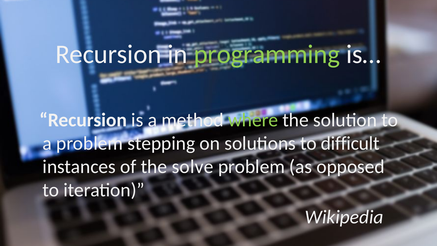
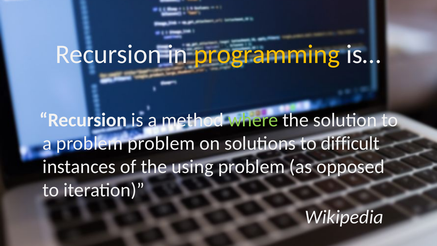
programming colour: light green -> yellow (267, 54)
problem stepping: stepping -> problem (161, 143)
solve: solve -> using (193, 167)
